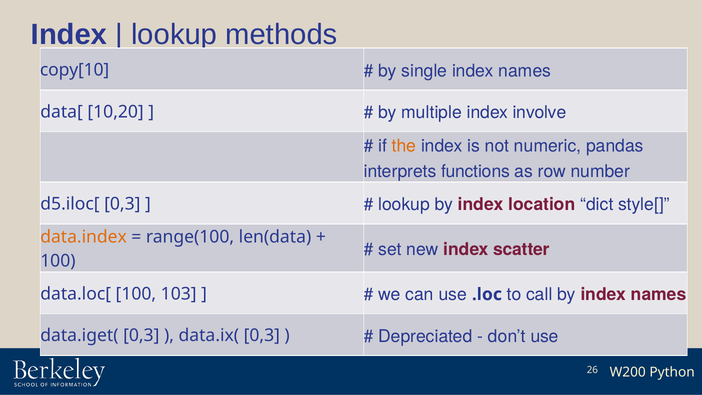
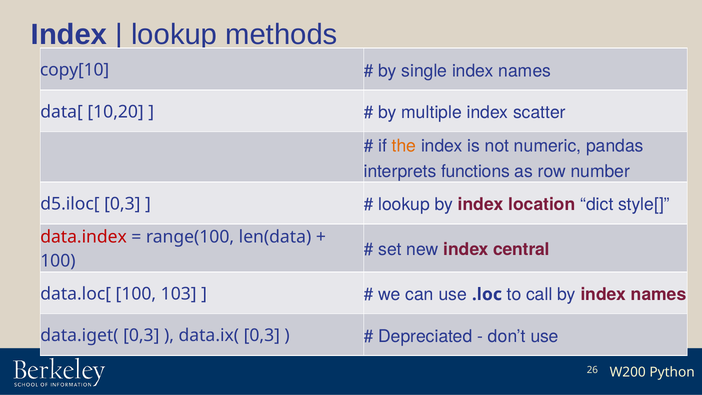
involve: involve -> scatter (539, 113)
data.index colour: orange -> red (84, 237)
scatter: scatter -> central (521, 249)
